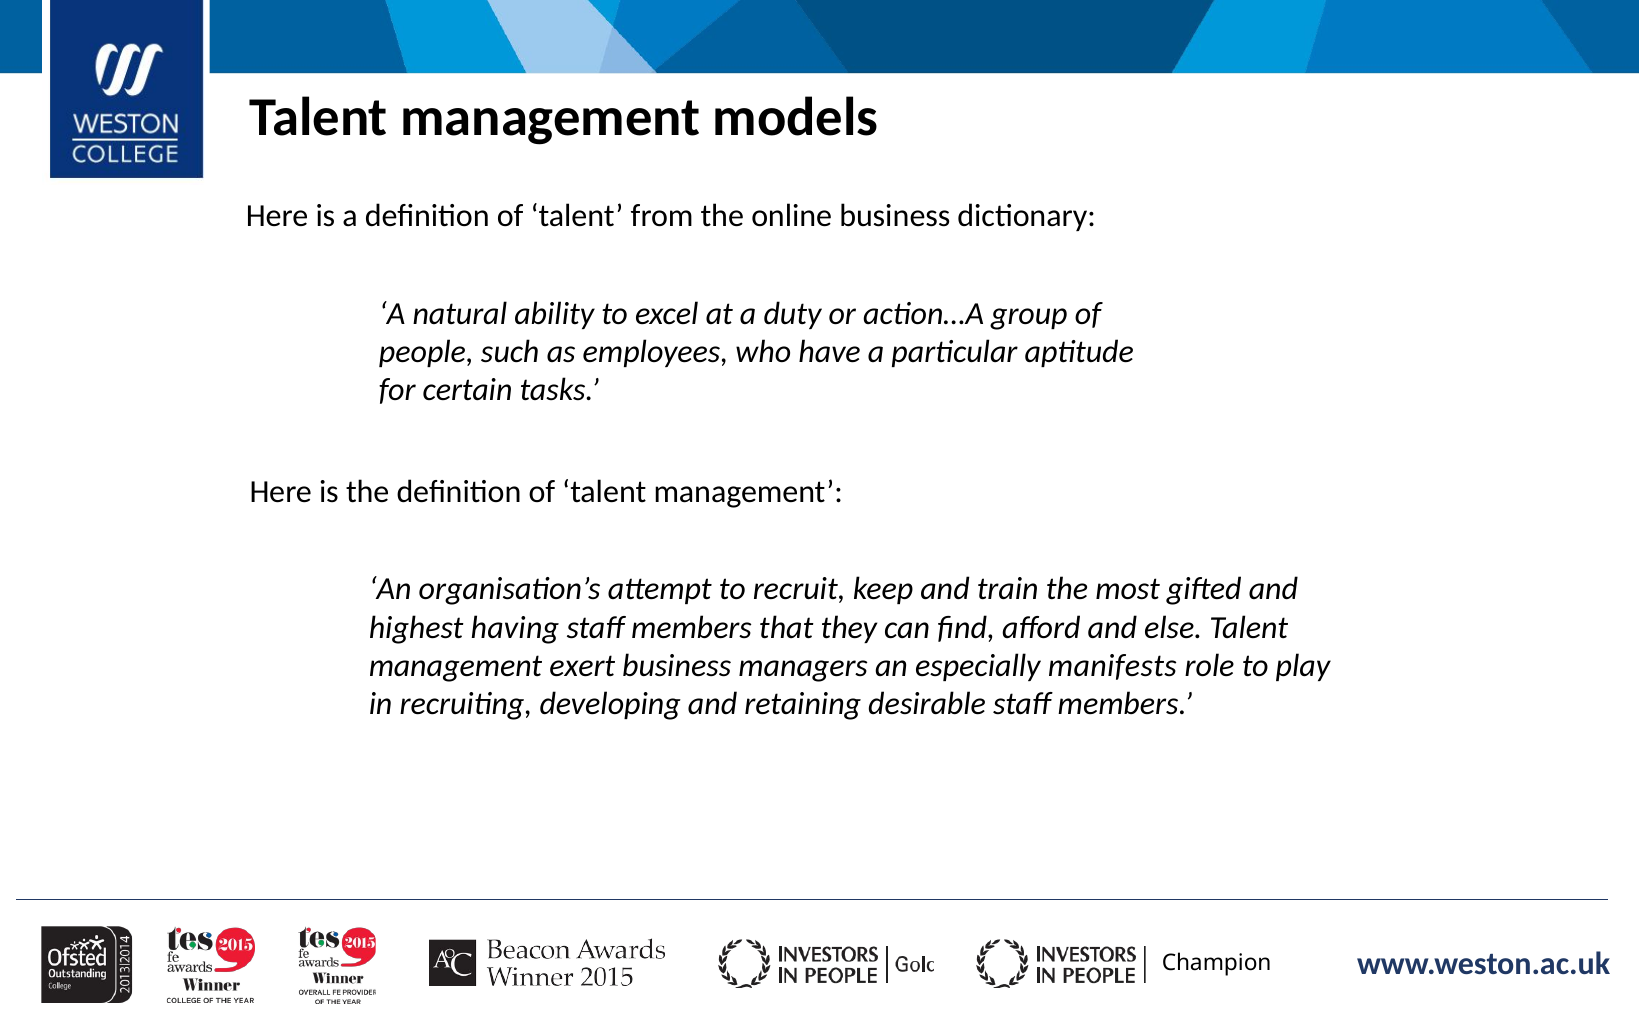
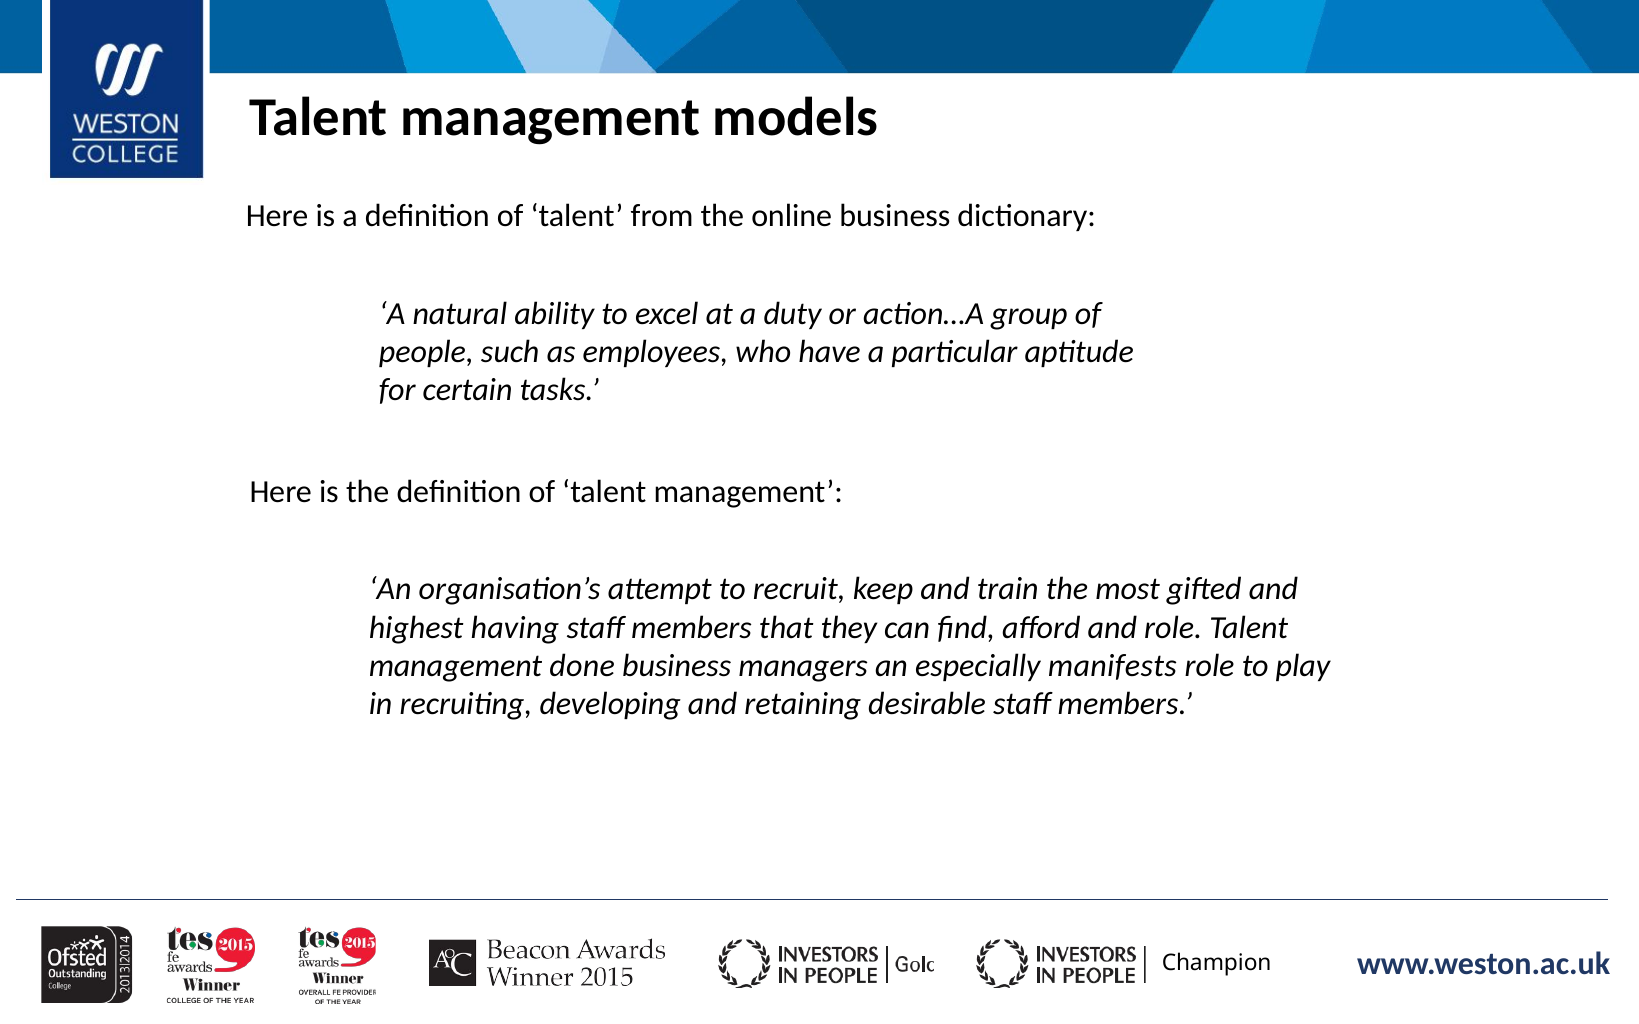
and else: else -> role (1173, 628)
exert: exert -> done (582, 666)
